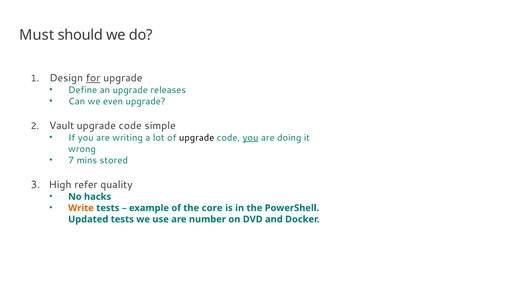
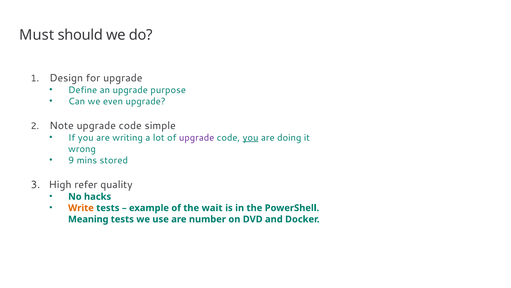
for underline: present -> none (93, 78)
releases: releases -> purpose (168, 90)
Vault: Vault -> Note (62, 126)
upgrade colour: black -> purple (197, 137)
7: 7 -> 9 (71, 160)
core: core -> wait (212, 208)
Updated: Updated -> Meaning (88, 219)
